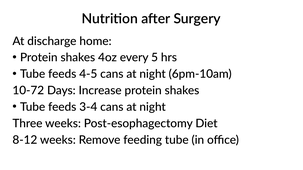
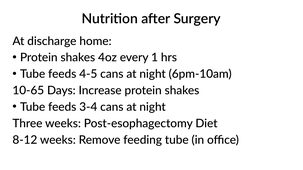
5: 5 -> 1 (155, 58)
10-72: 10-72 -> 10-65 (28, 91)
